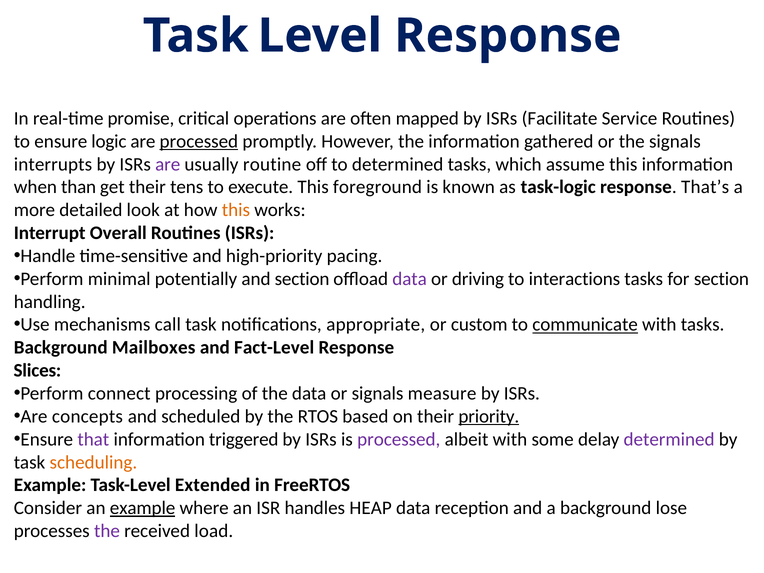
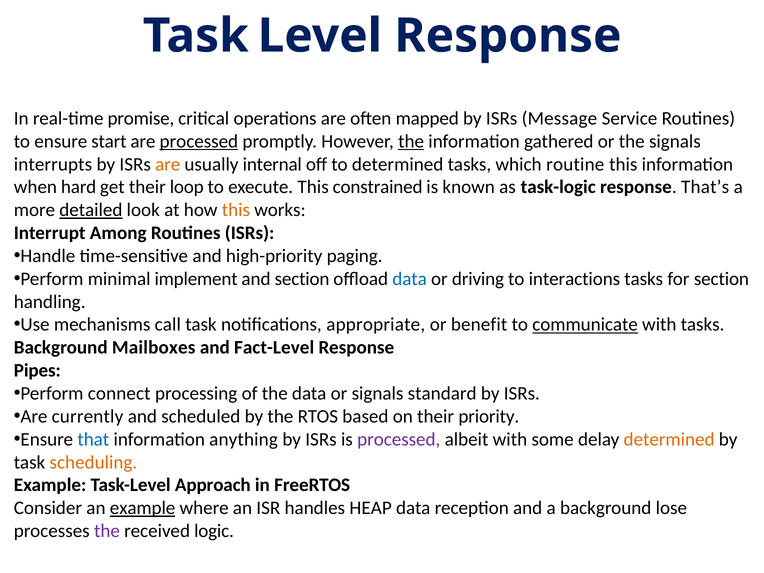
Facilitate: Facilitate -> Message (559, 118)
logic: logic -> start (109, 141)
the underline: none -> present (411, 141)
are colour: purple -> orange (168, 164)
routine: routine -> internal (272, 164)
assume: assume -> routine (575, 164)
than: than -> hard (79, 187)
tens: tens -> loop (187, 187)
foreground: foreground -> constrained (378, 187)
detailed underline: none -> present (91, 210)
Overall: Overall -> Among (118, 233)
pacing: pacing -> paging (355, 256)
potentially: potentially -> implement (196, 279)
data colour: purple -> blue (410, 279)
custom: custom -> benefit (479, 325)
Slices: Slices -> Pipes (37, 371)
measure: measure -> standard (442, 393)
concepts: concepts -> currently (87, 416)
priority underline: present -> none (489, 416)
that colour: purple -> blue (93, 439)
triggered: triggered -> anything (244, 439)
determined colour: purple -> orange (669, 439)
Extended: Extended -> Approach (213, 485)
load: load -> logic (214, 531)
